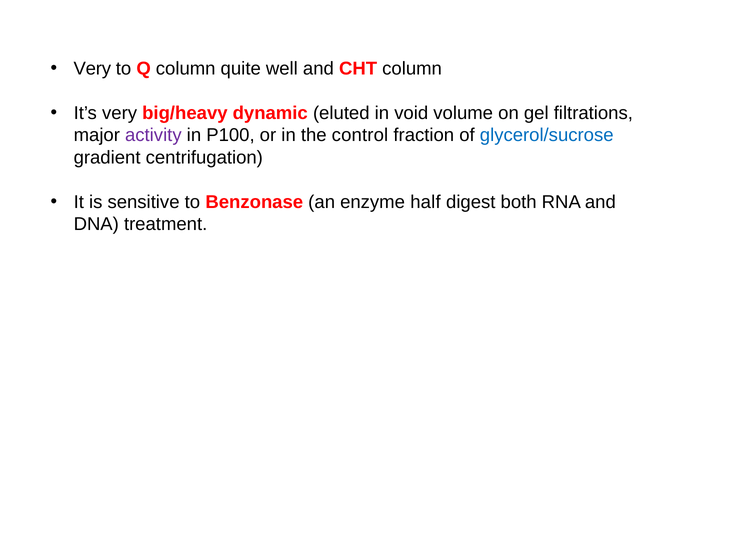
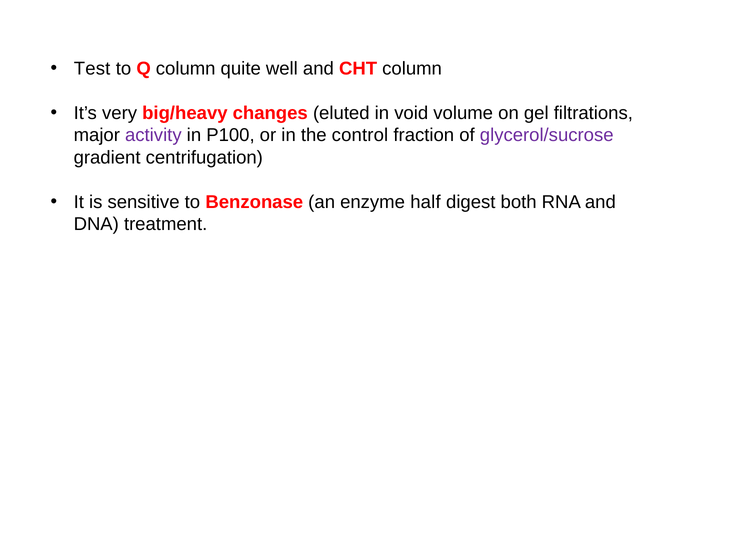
Very: Very -> Test (92, 69)
dynamic: dynamic -> changes (270, 113)
glycerol/sucrose colour: blue -> purple (547, 135)
